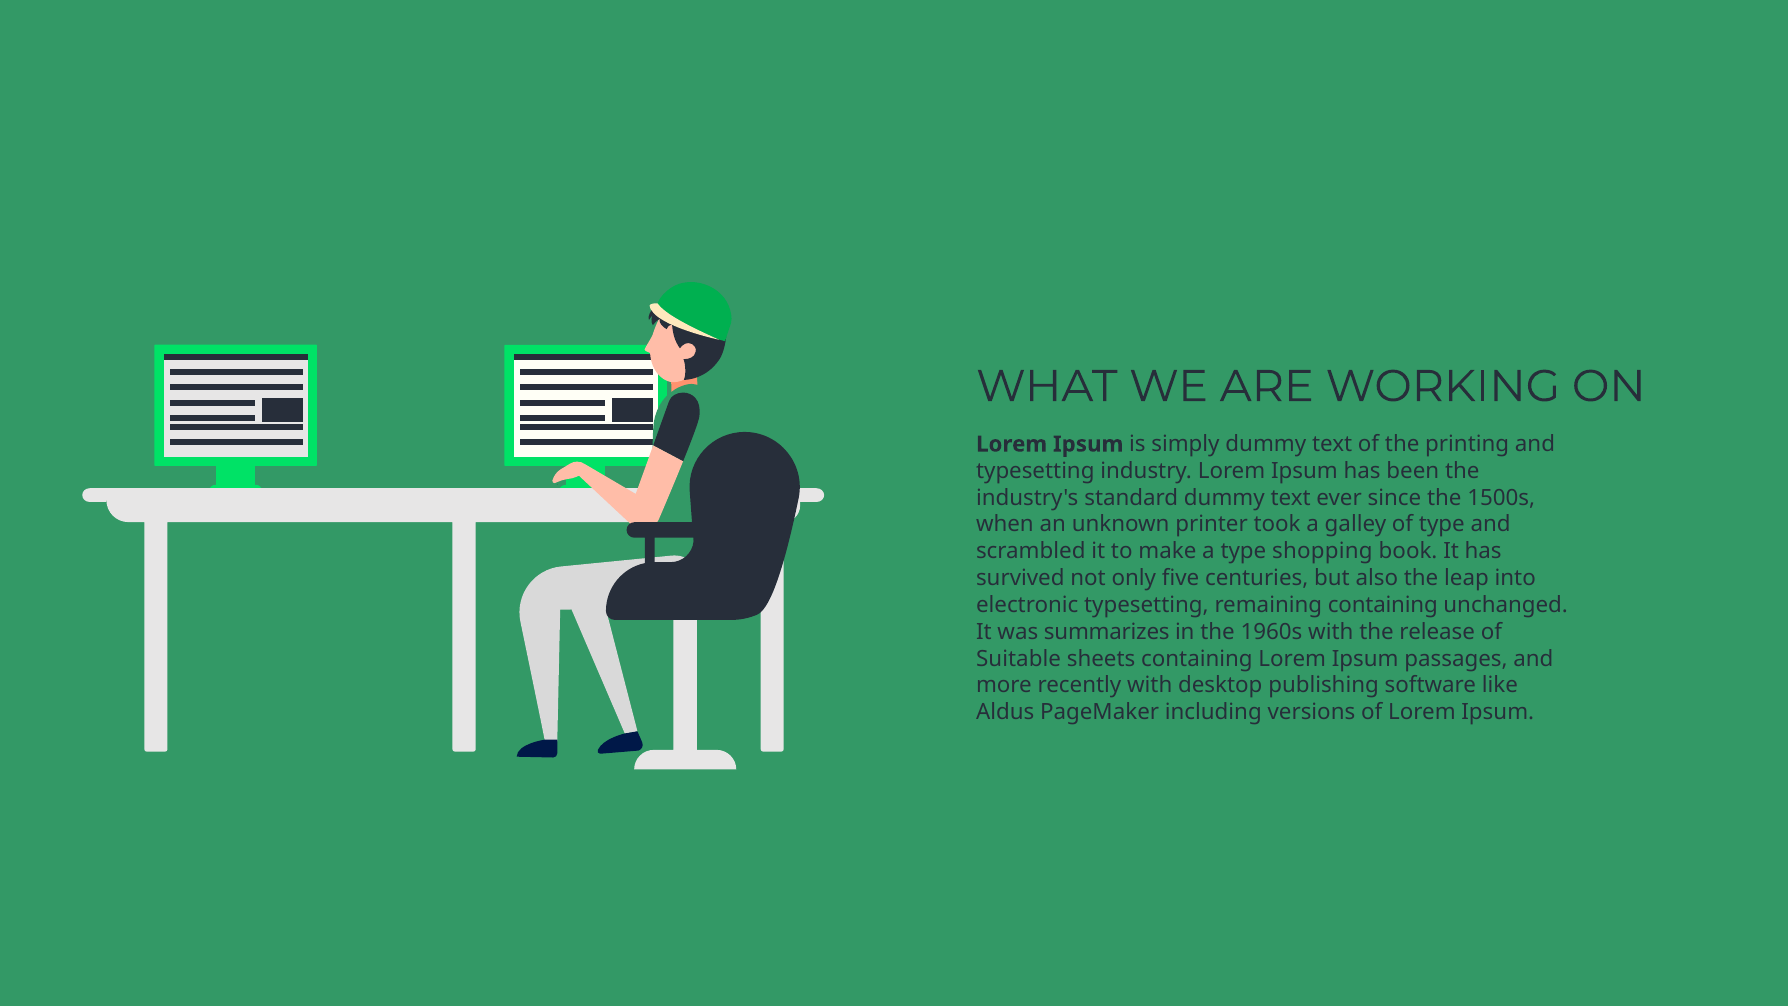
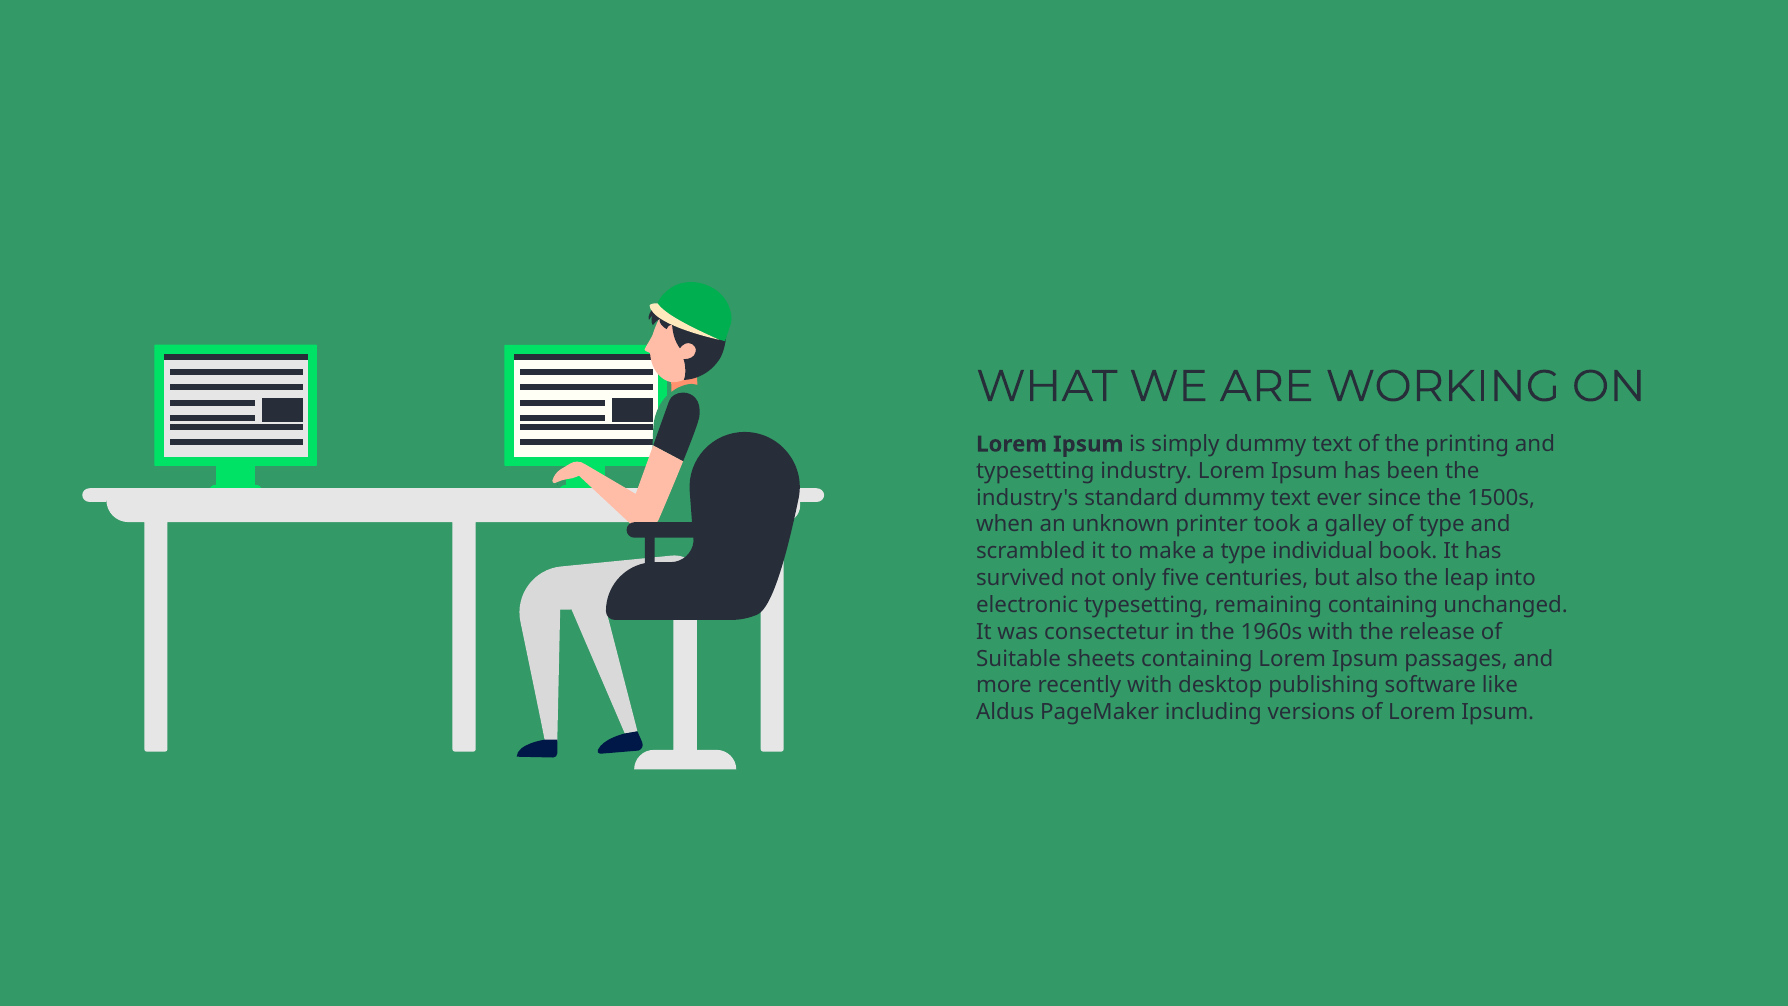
shopping: shopping -> individual (1323, 551)
summarizes: summarizes -> consectetur (1107, 632)
